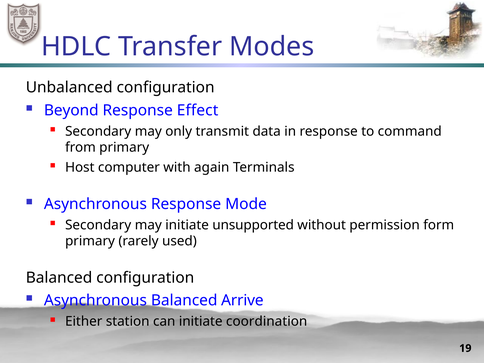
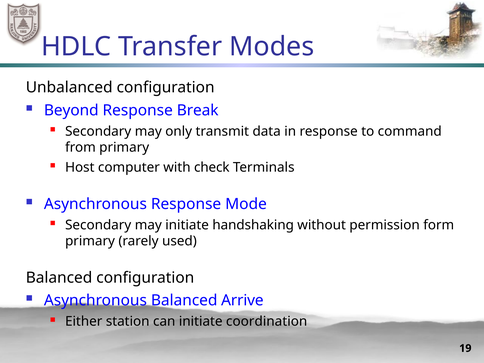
Effect: Effect -> Break (198, 110)
again: again -> check (212, 167)
unsupported: unsupported -> handshaking (253, 225)
